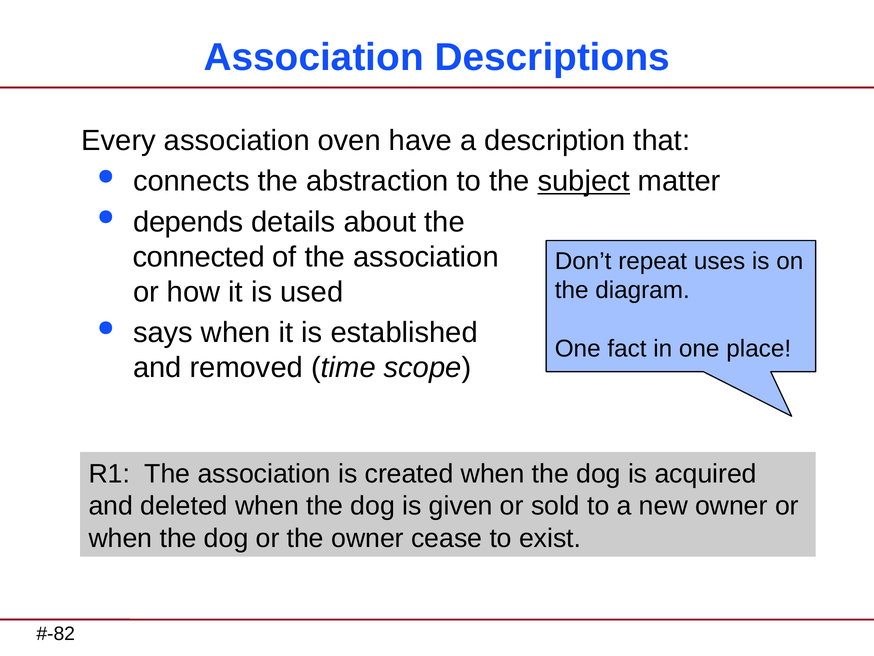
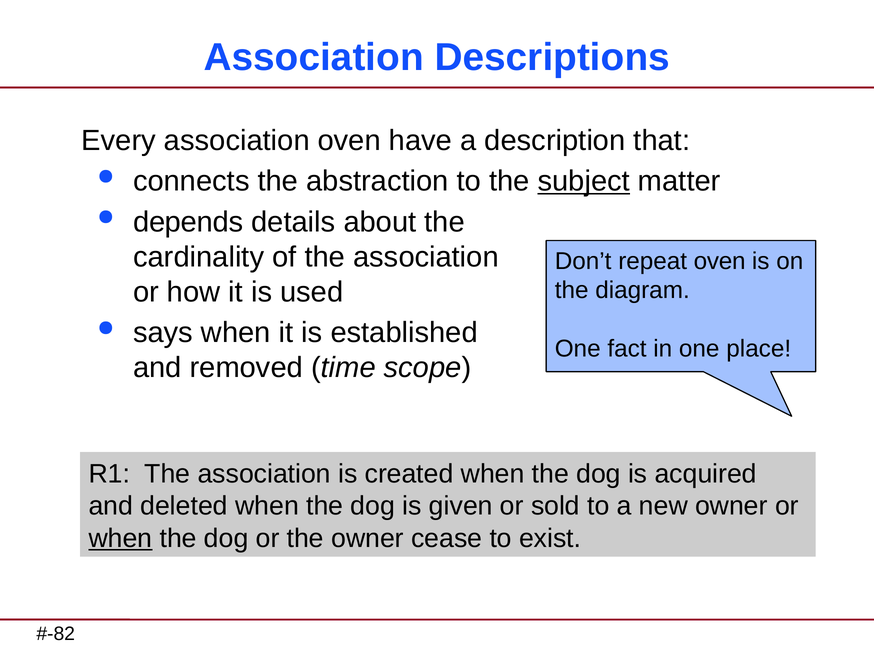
connected: connected -> cardinality (199, 257)
repeat uses: uses -> oven (720, 261)
when underline: none -> present (121, 538)
